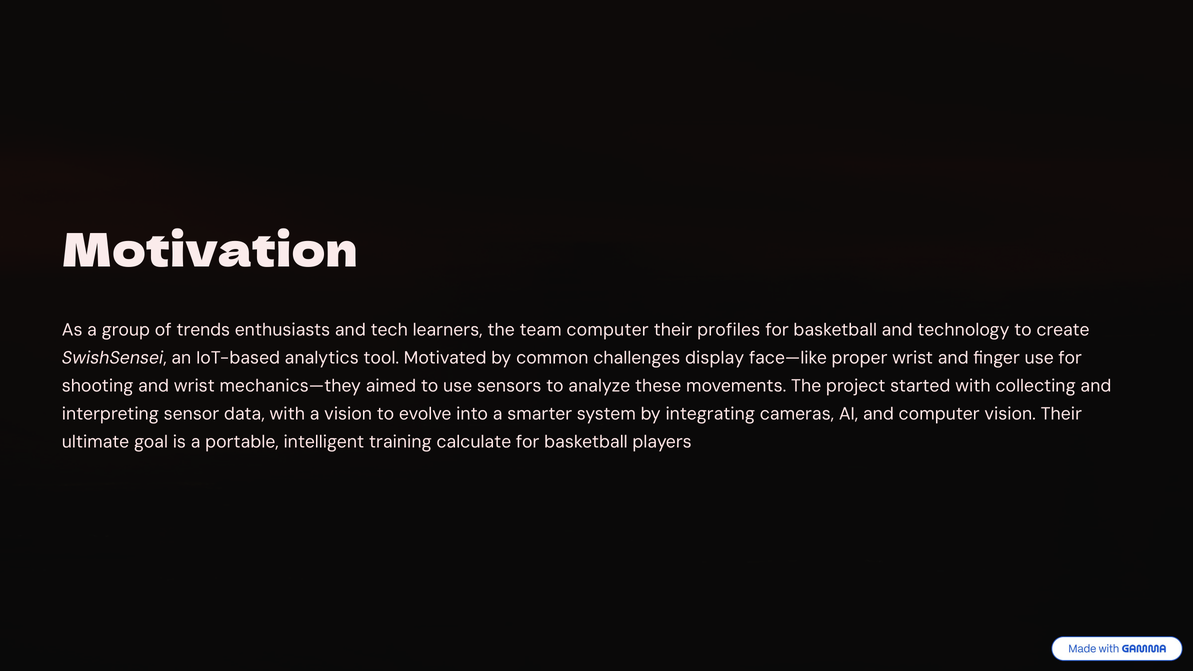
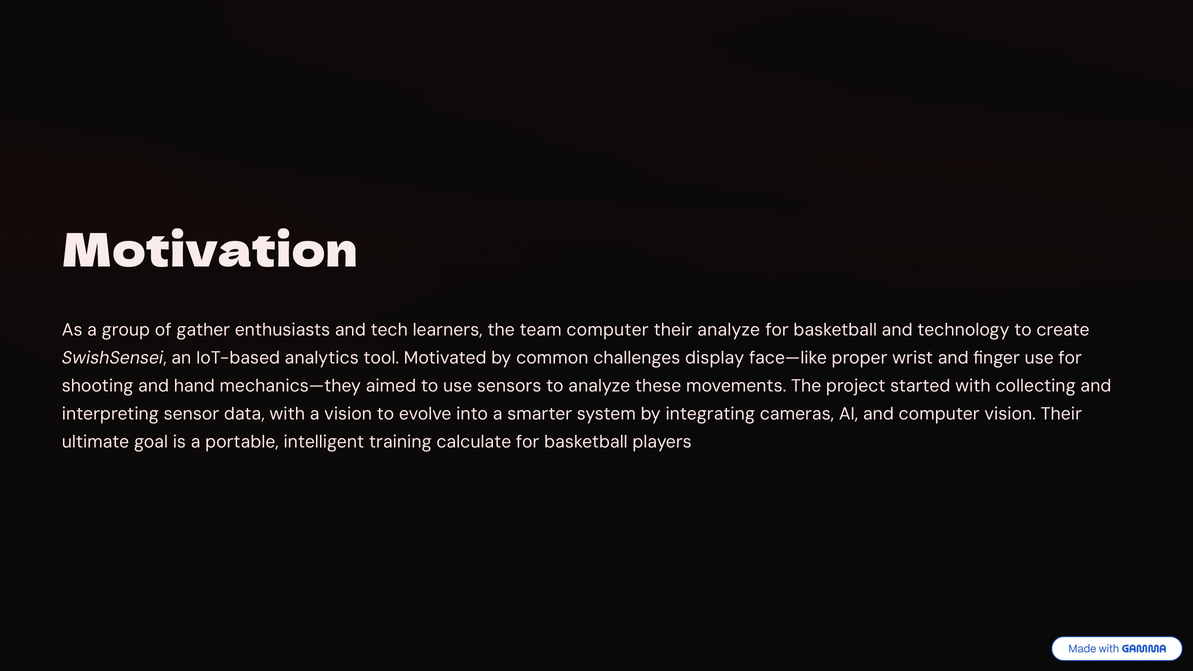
trends: trends -> gather (203, 330)
their profiles: profiles -> analyze (729, 330)
and wrist: wrist -> hand (194, 386)
